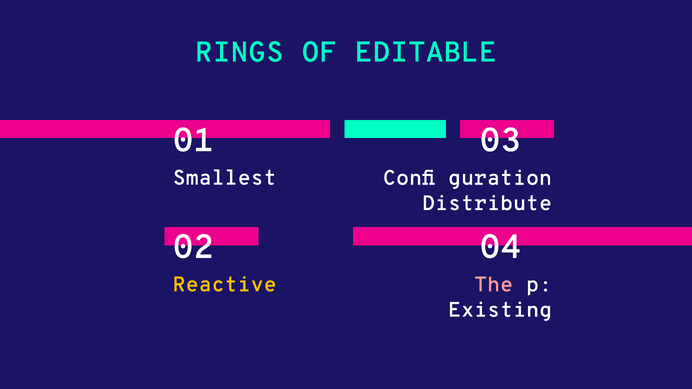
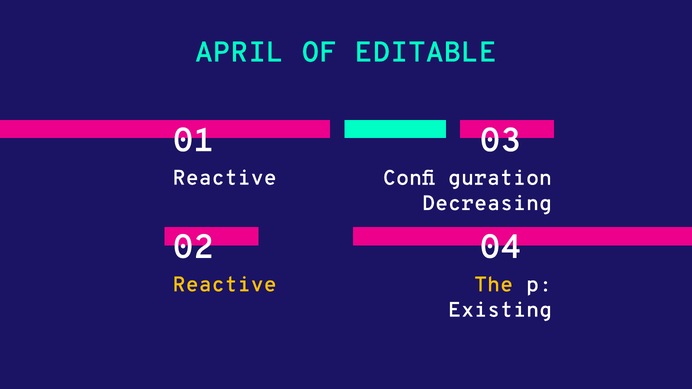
RINGS: RINGS -> APRIL (239, 52)
Smallest: Smallest -> Reactive (225, 178)
Distribute: Distribute -> Decreasing (487, 203)
The colour: pink -> yellow (494, 285)
